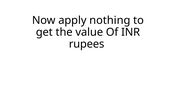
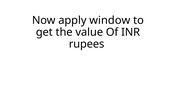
nothing: nothing -> window (110, 20)
